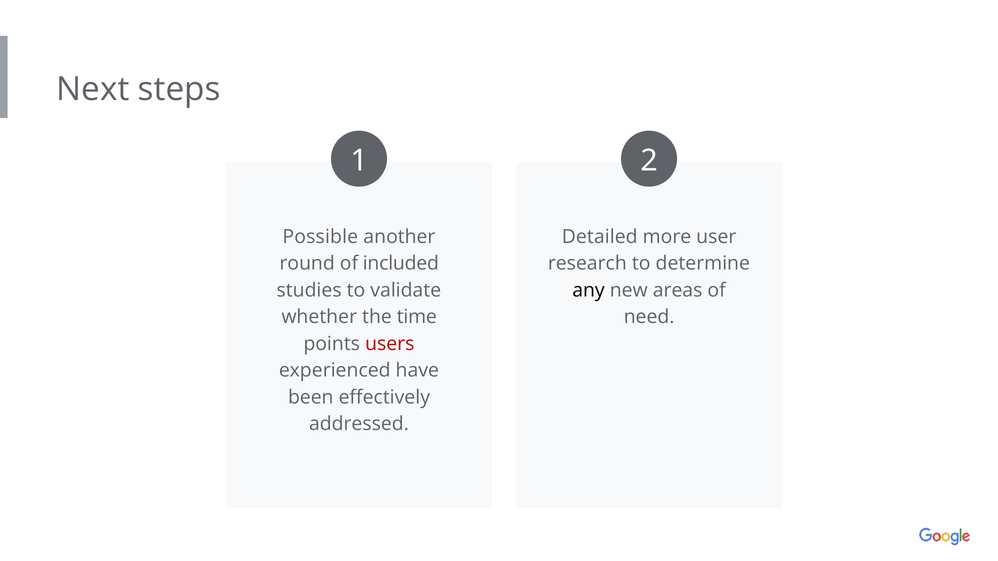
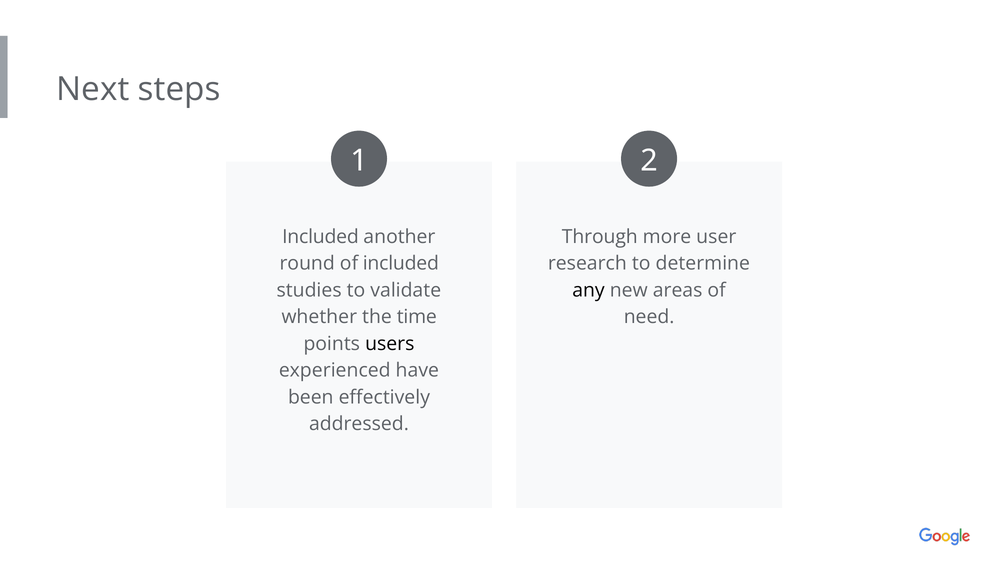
Possible: Possible -> Included (320, 237)
Detailed: Detailed -> Through (600, 237)
users colour: red -> black (390, 344)
